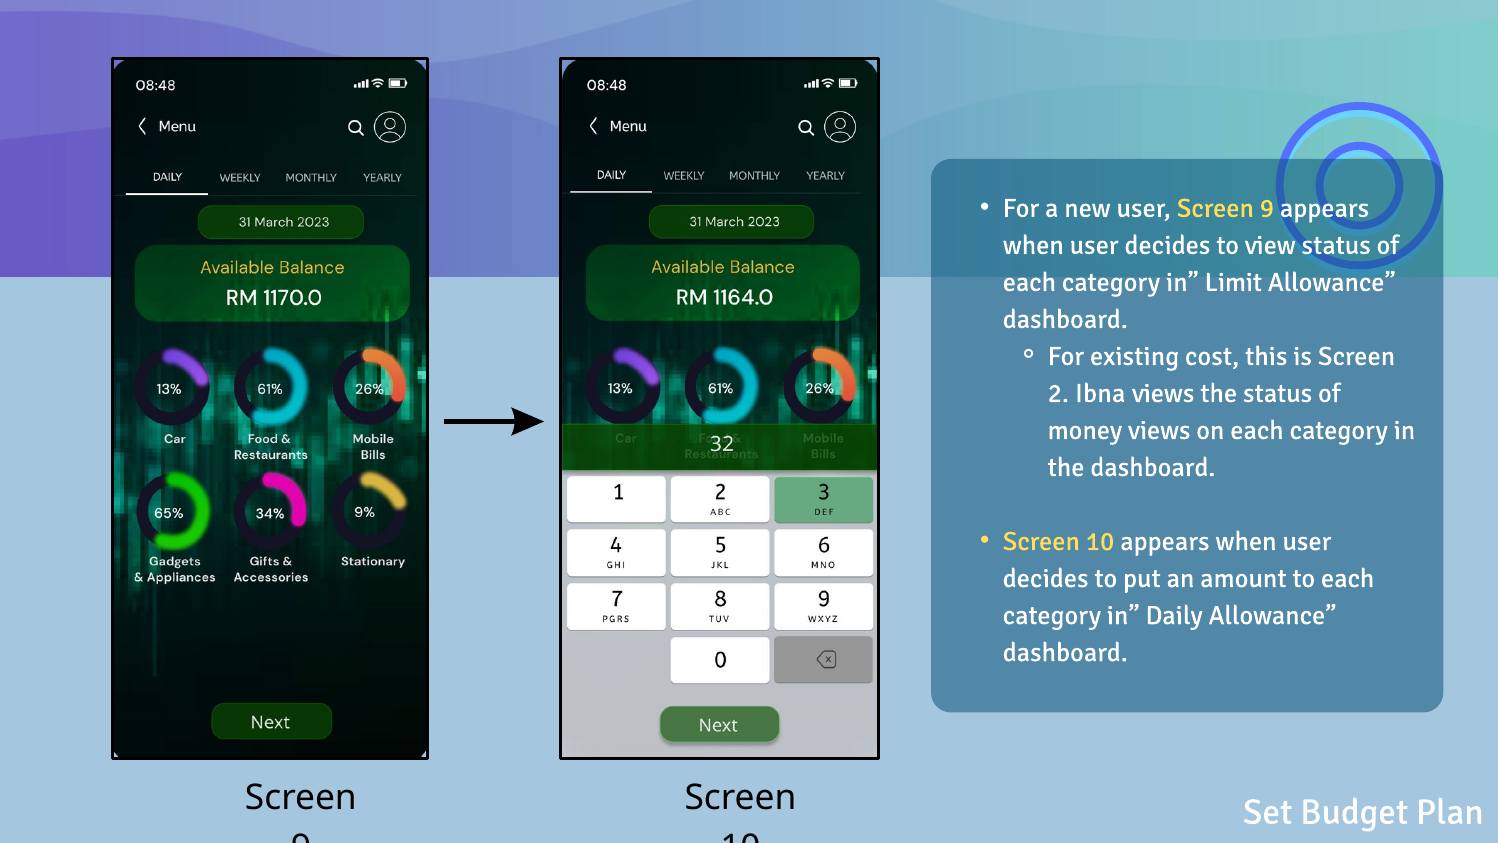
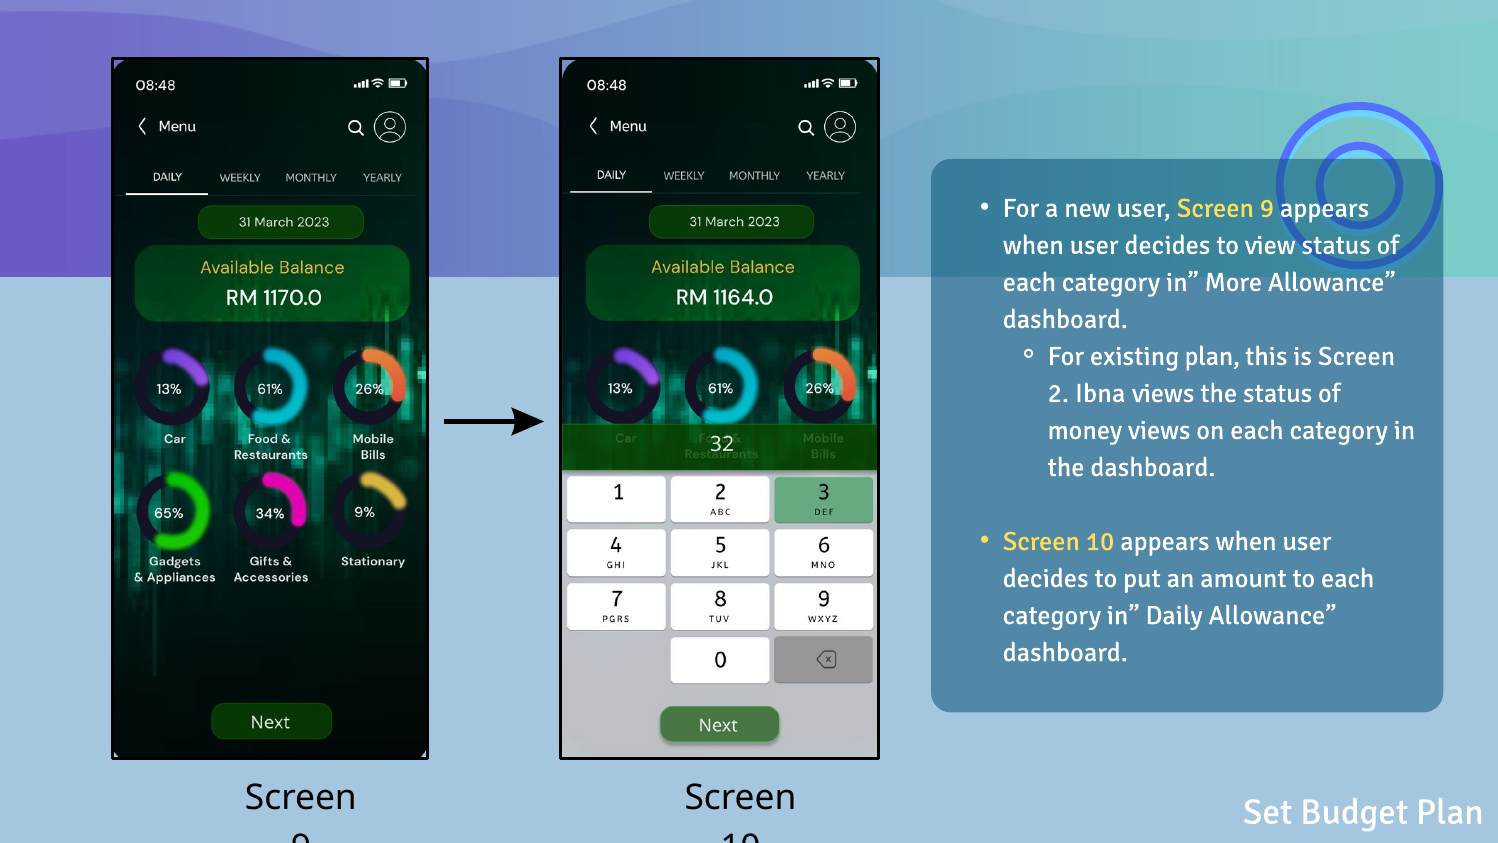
Limit: Limit -> More (1233, 282)
existing cost: cost -> plan (1212, 356)
